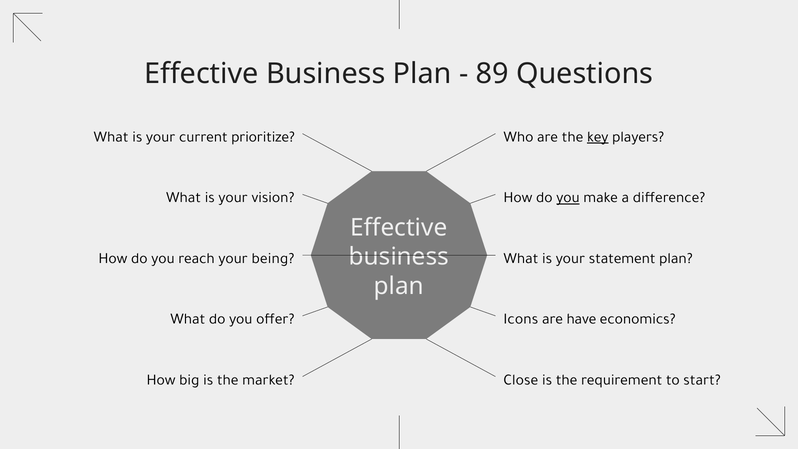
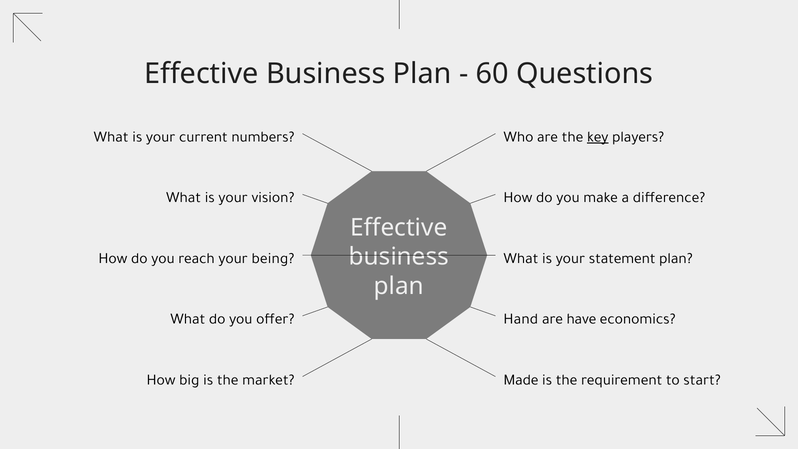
89: 89 -> 60 (492, 74)
prioritize: prioritize -> numbers (263, 136)
you underline: present -> none (568, 197)
Icons: Icons -> Hand (521, 319)
Close: Close -> Made (521, 379)
